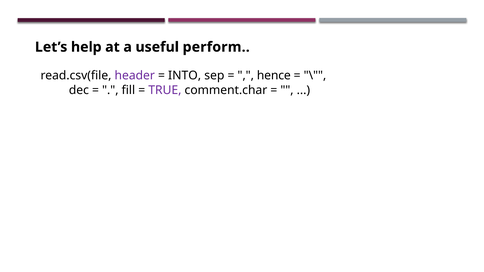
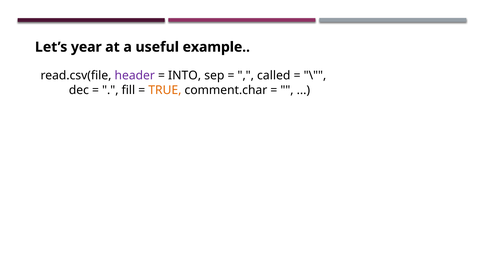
help: help -> year (86, 47)
perform: perform -> example (216, 47)
hence: hence -> called (274, 76)
TRUE colour: purple -> orange (165, 90)
